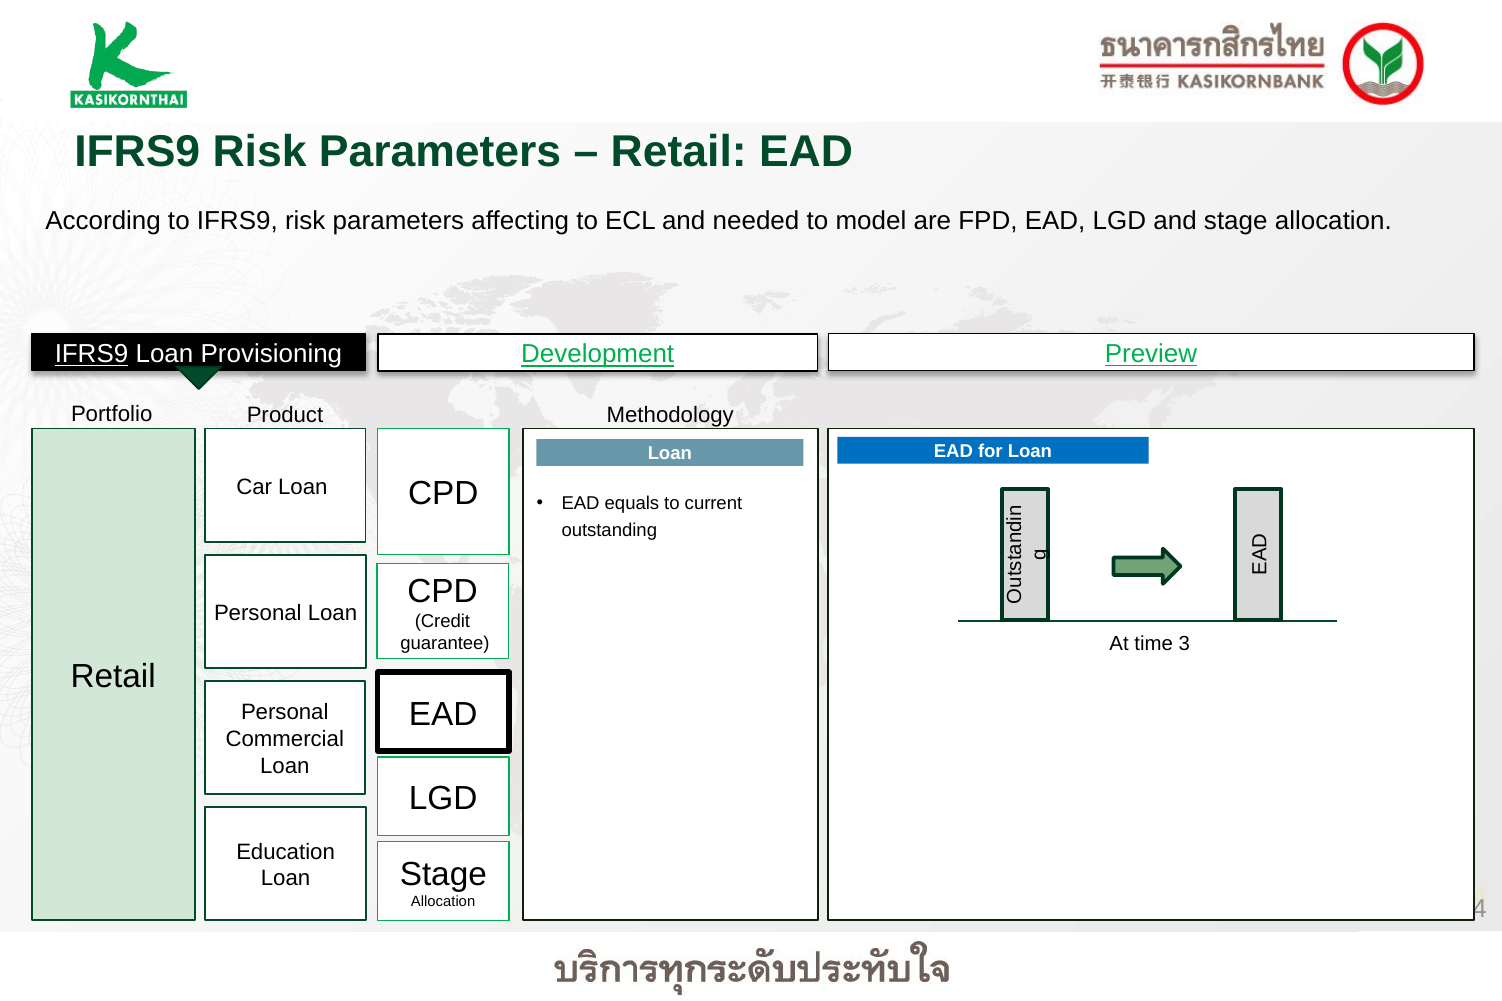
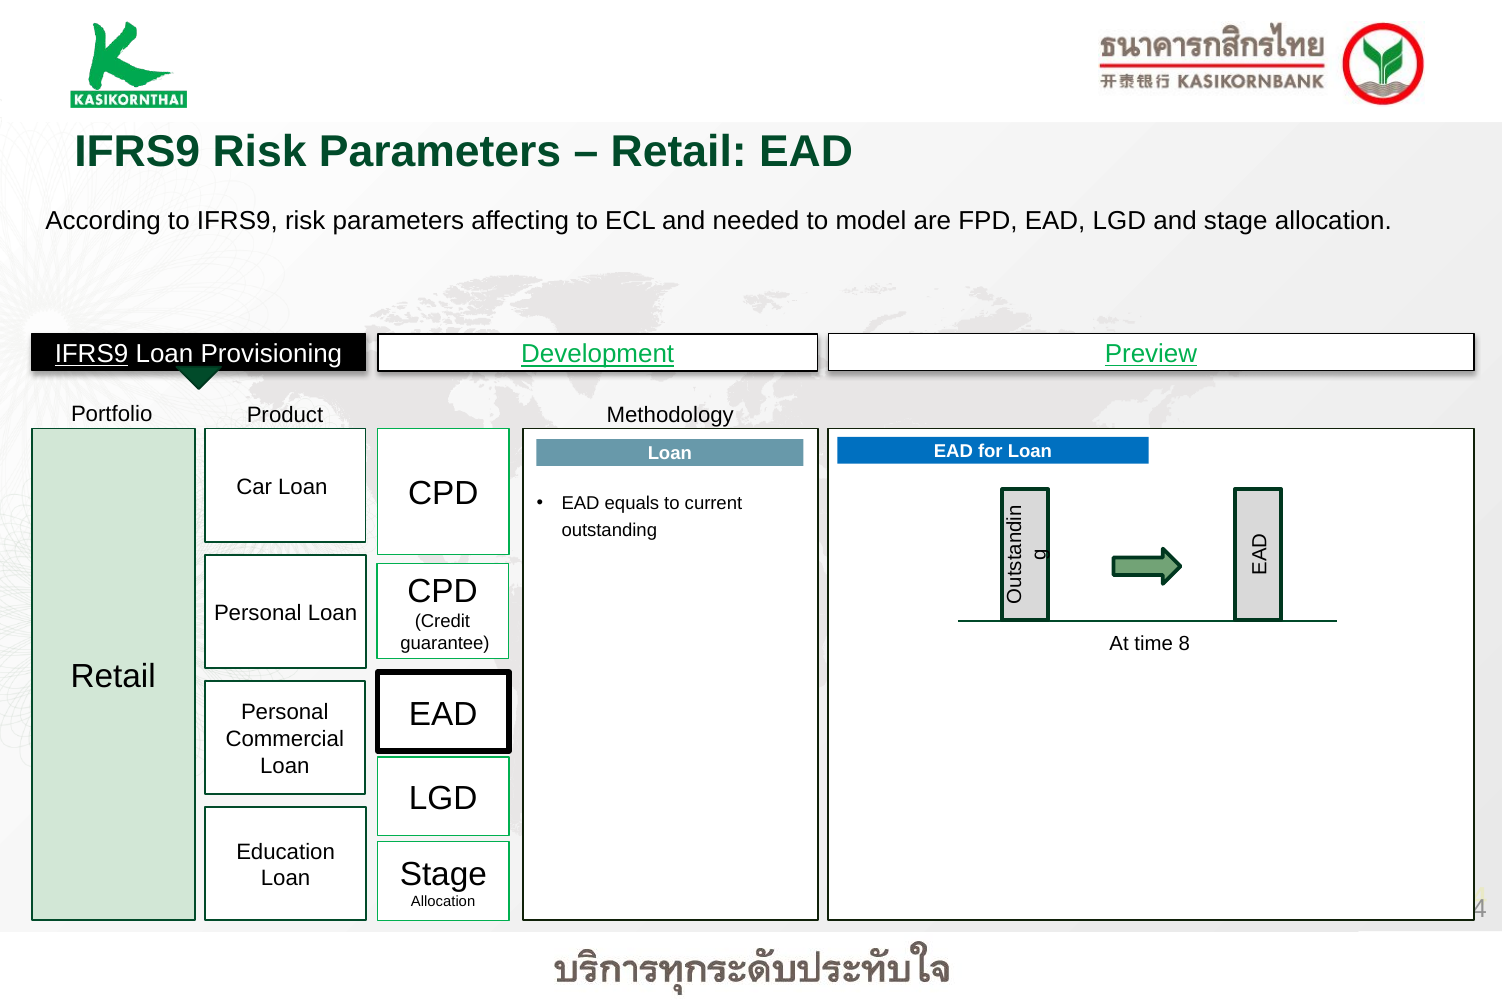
3: 3 -> 8 (1184, 644)
